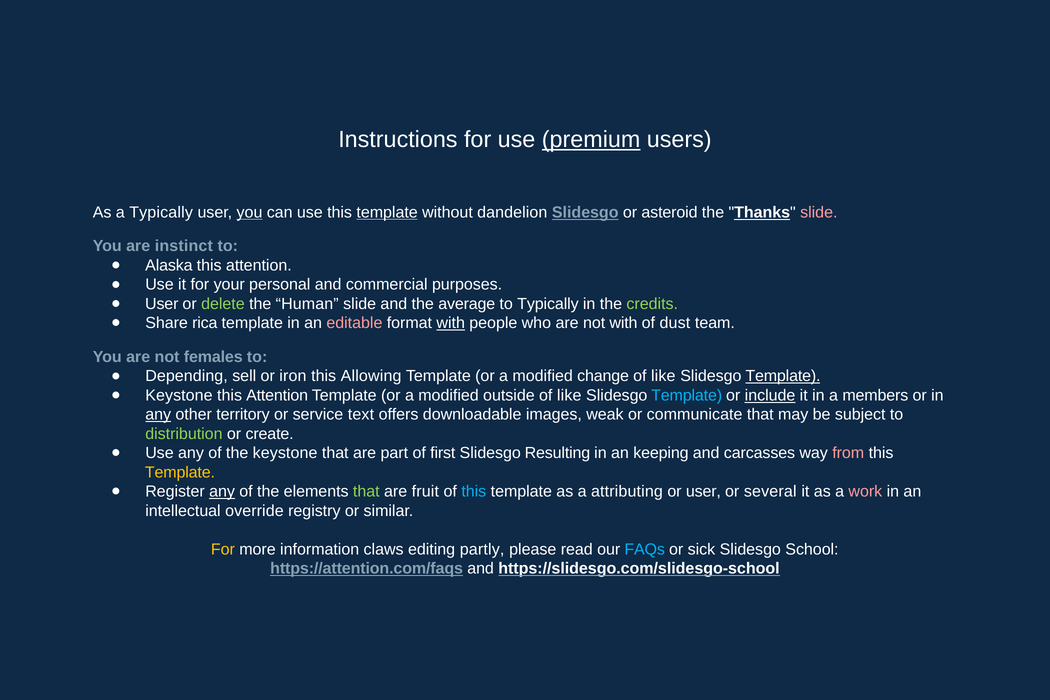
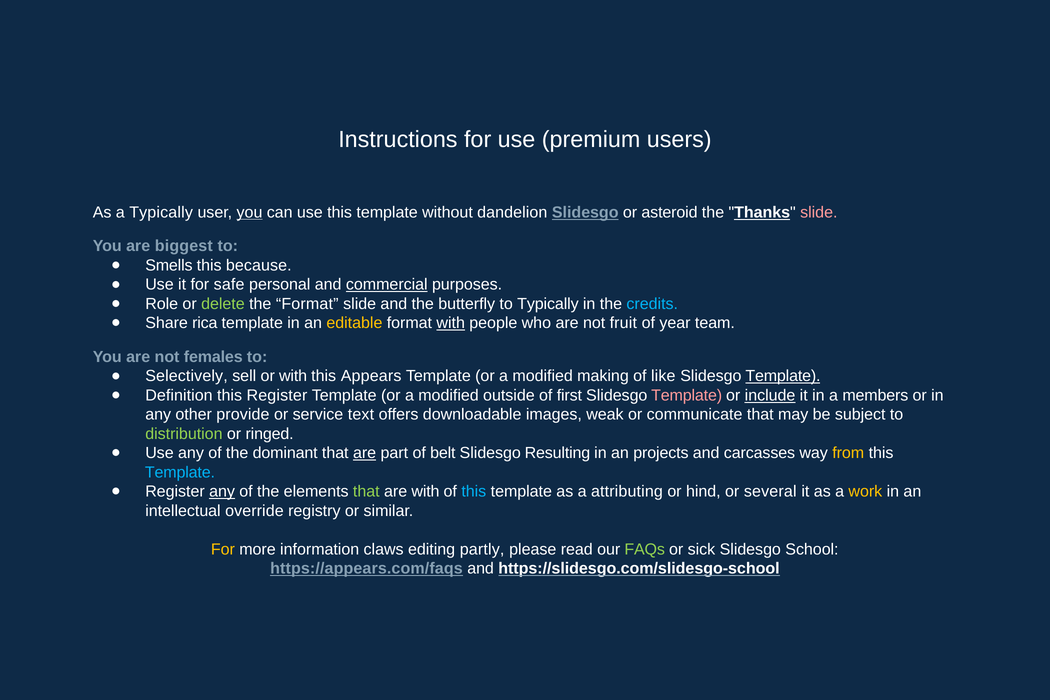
premium underline: present -> none (591, 140)
template underline: present -> none (387, 212)
instinct: instinct -> biggest (184, 246)
Alaska: Alaska -> Smells (169, 265)
attention: attention -> because (259, 265)
your: your -> safe (229, 285)
commercial underline: none -> present (387, 285)
User: User -> Role (162, 304)
the Human: Human -> Format (307, 304)
average: average -> butterfly (467, 304)
credits colour: light green -> light blue (652, 304)
editable colour: pink -> yellow (354, 323)
not with: with -> fruit (623, 323)
dust: dust -> year (675, 323)
Depending: Depending -> Selectively (186, 376)
or iron: iron -> with (293, 376)
Allowing: Allowing -> Appears (371, 376)
change: change -> making (603, 376)
Keystone: Keystone -> Definition (179, 395)
Attention: Attention -> Register (277, 395)
like: like -> first (569, 395)
Template colour: light blue -> pink (687, 395)
any underline: present -> none (158, 415)
territory: territory -> provide (243, 415)
create: create -> ringed (270, 434)
the keystone: keystone -> dominant (285, 453)
are underline: none -> present (365, 453)
first: first -> belt (443, 453)
keeping: keeping -> projects (661, 453)
from colour: pink -> yellow (848, 453)
Template colour: yellow -> light blue (180, 472)
are fruit: fruit -> with (425, 492)
or user: user -> hind (703, 492)
work colour: pink -> yellow (865, 492)
FAQs colour: light blue -> light green (645, 549)
https://attention.com/faqs: https://attention.com/faqs -> https://appears.com/faqs (366, 569)
